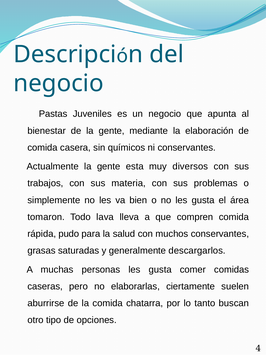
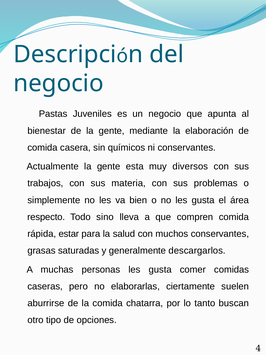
tomaron: tomaron -> respecto (46, 217)
lava: lava -> sino (105, 217)
pudo: pudo -> estar (69, 234)
